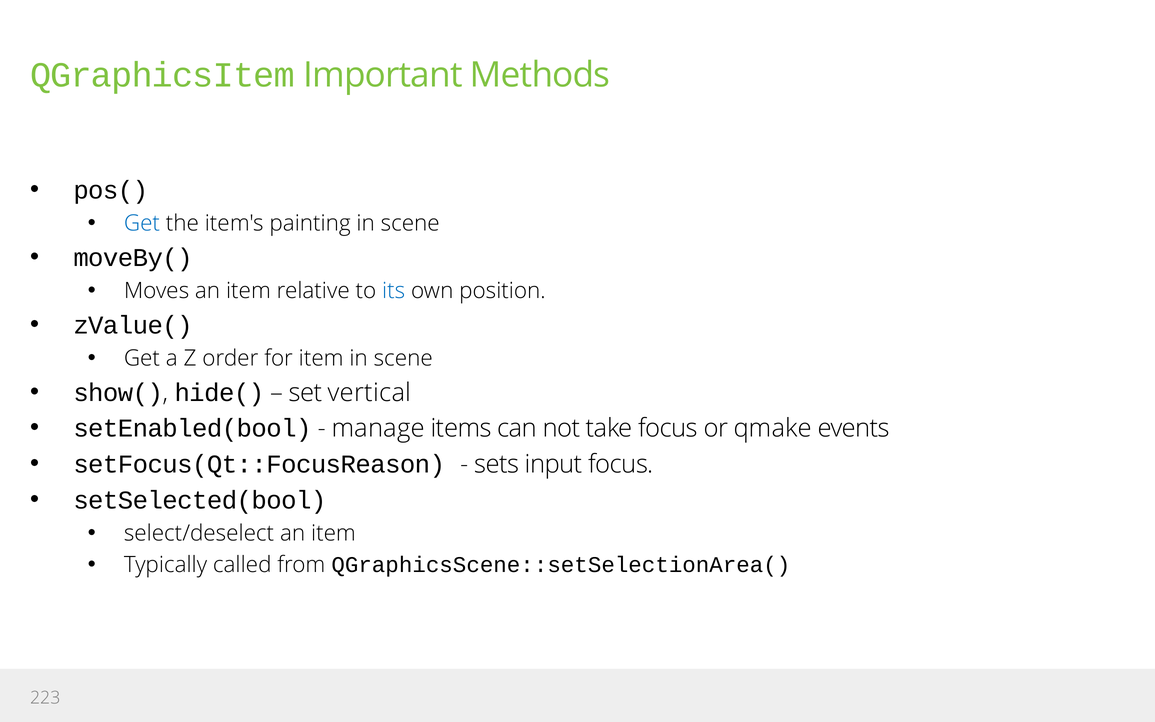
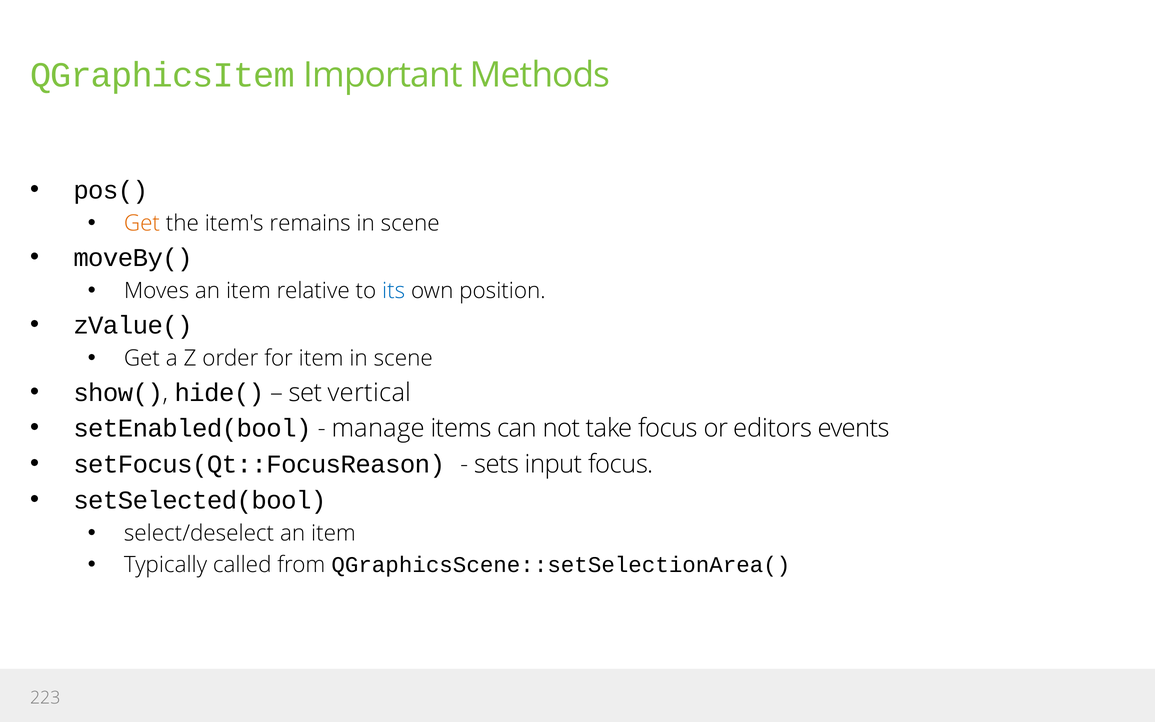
Get colour: blue -> orange (142, 223)
painting: painting -> remains (310, 223)
qmake: qmake -> editors (773, 428)
